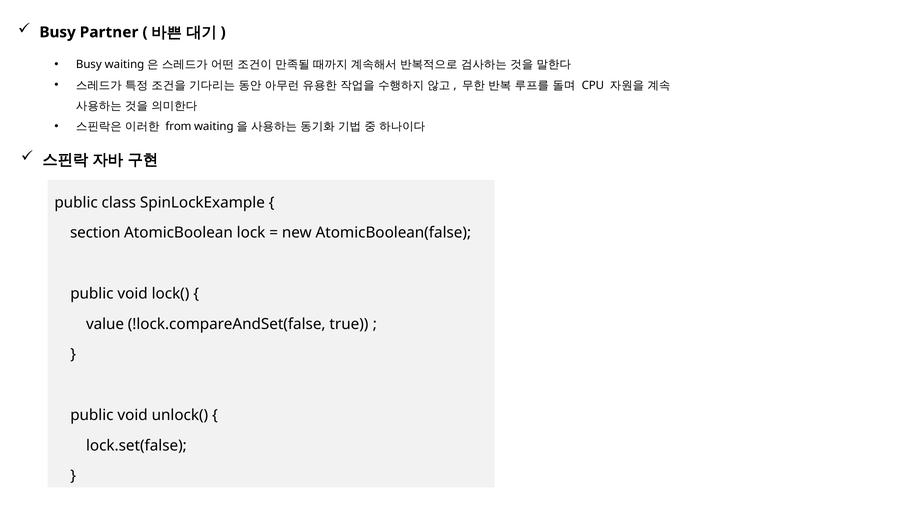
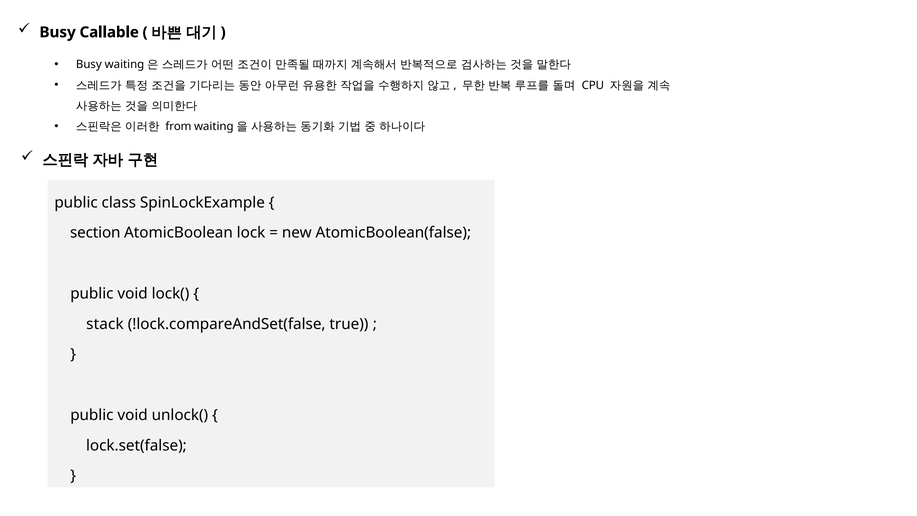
Partner: Partner -> Callable (109, 32)
value: value -> stack (105, 324)
